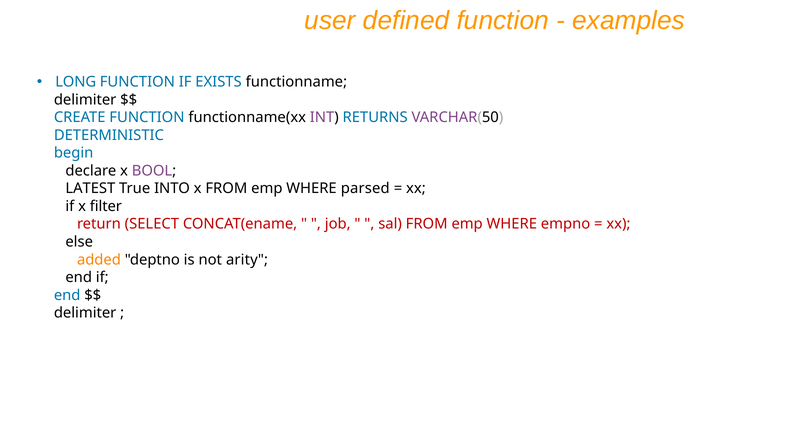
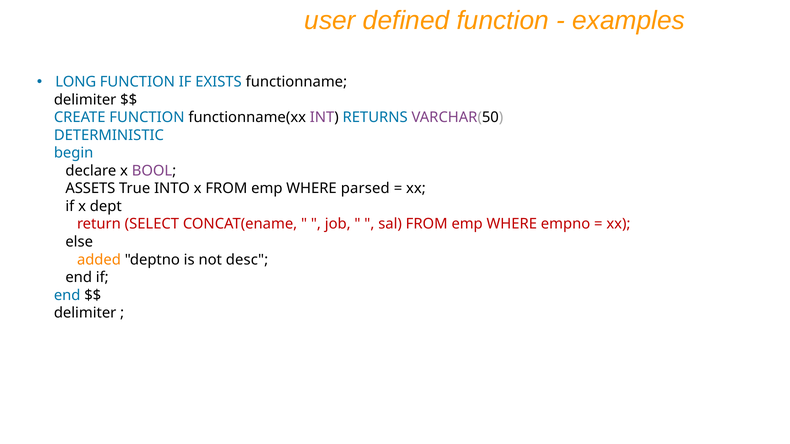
LATEST: LATEST -> ASSETS (90, 189)
filter: filter -> dept (106, 207)
arity: arity -> desc (247, 260)
